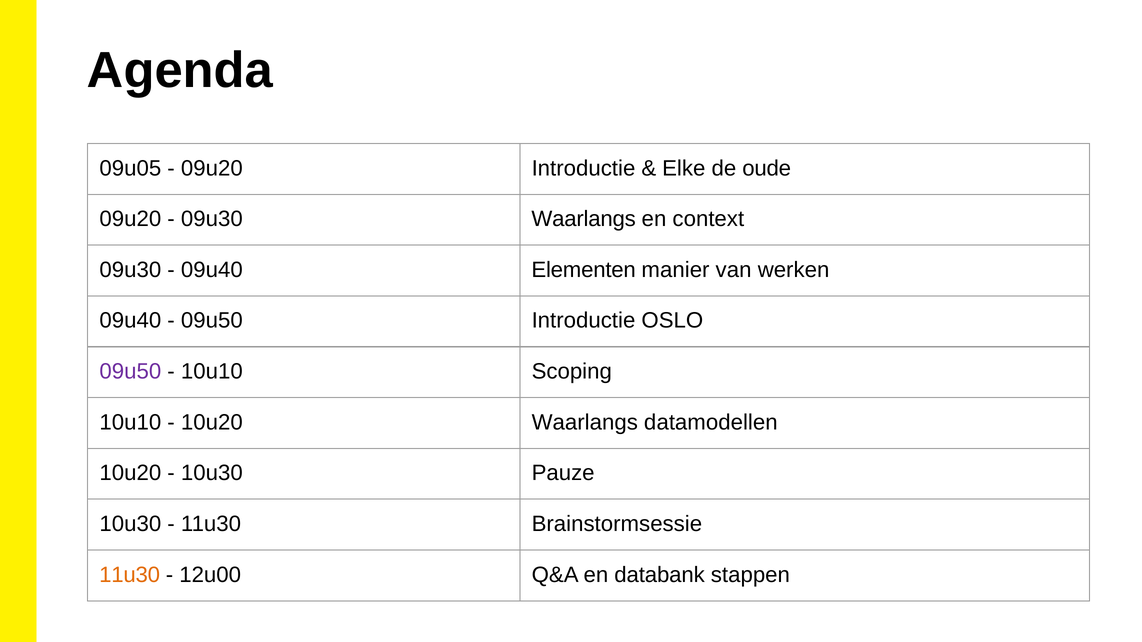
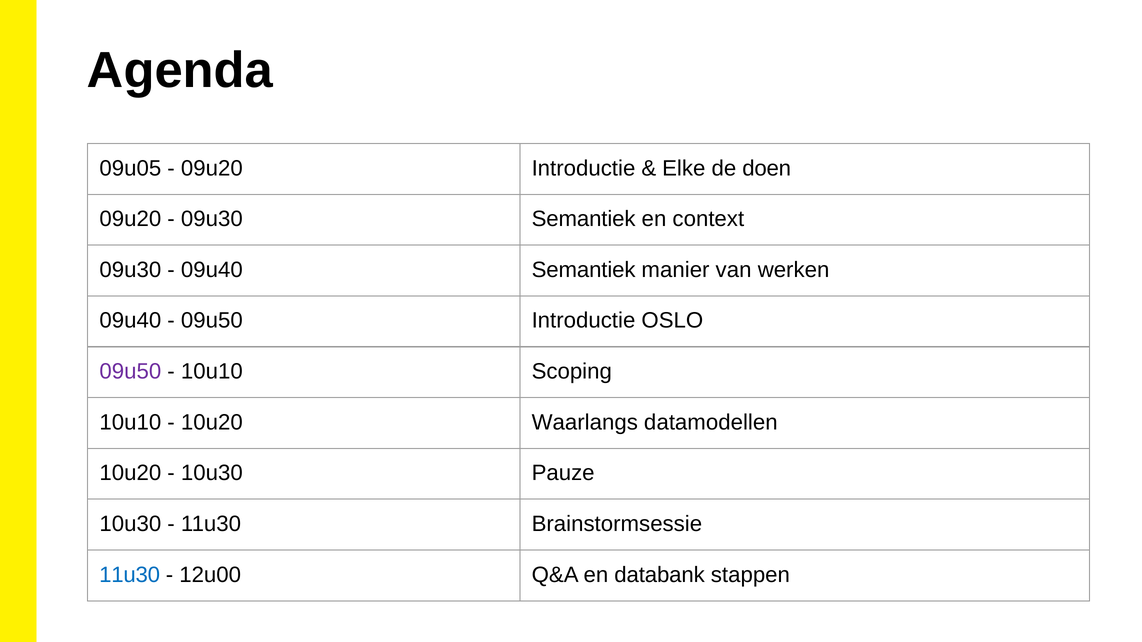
oude: oude -> doen (767, 168)
09u30 Waarlangs: Waarlangs -> Semantiek (584, 219)
09u40 Elementen: Elementen -> Semantiek (584, 270)
11u30 colour: orange -> blue (130, 575)
